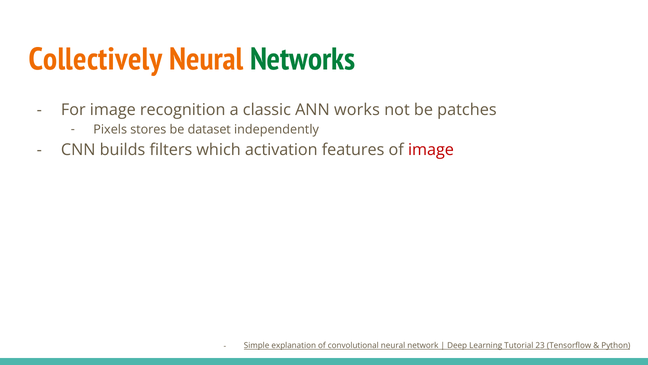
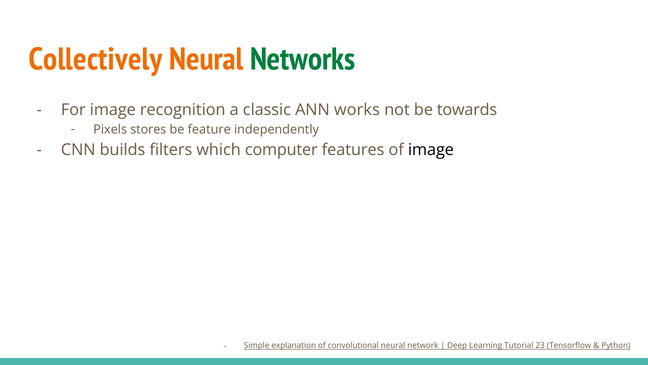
patches: patches -> towards (467, 110)
dataset: dataset -> feature (209, 129)
activation: activation -> computer (281, 150)
image colour: red -> black (431, 150)
